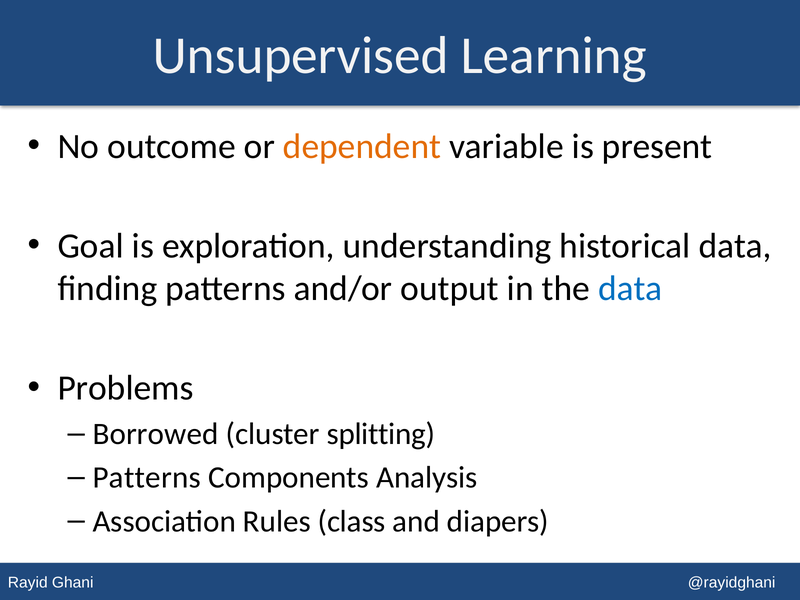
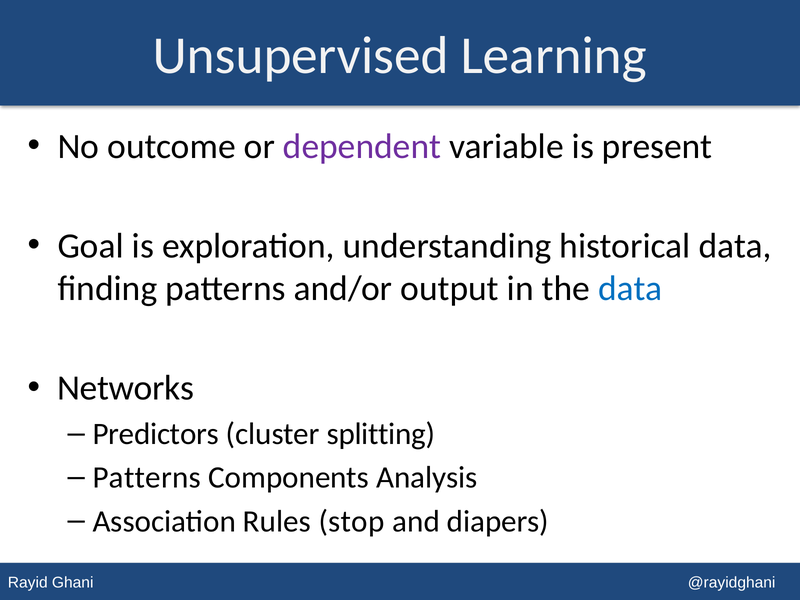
dependent colour: orange -> purple (362, 146)
Problems: Problems -> Networks (126, 388)
Borrowed: Borrowed -> Predictors (156, 434)
class: class -> stop (351, 521)
